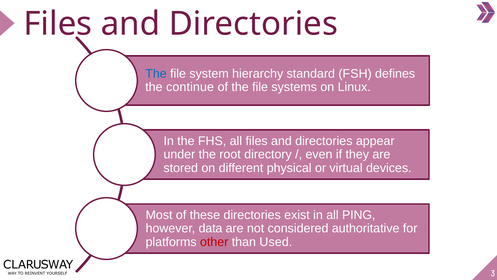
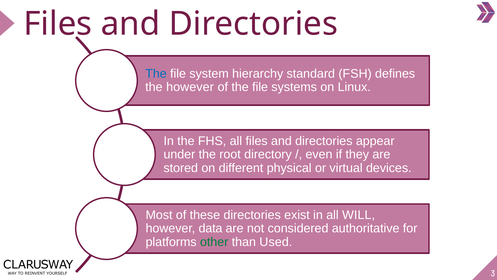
the continue: continue -> however (190, 87)
PING: PING -> WILL (359, 215)
other colour: red -> green (214, 242)
